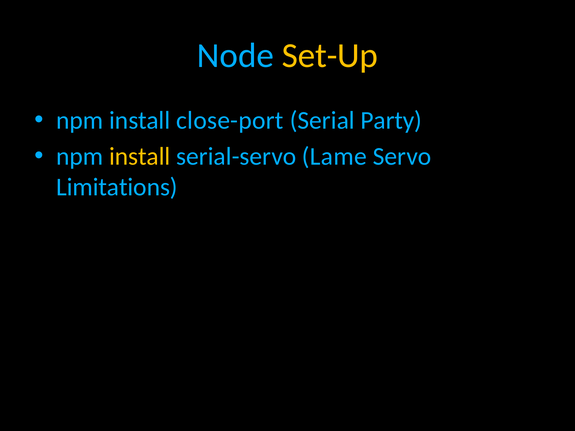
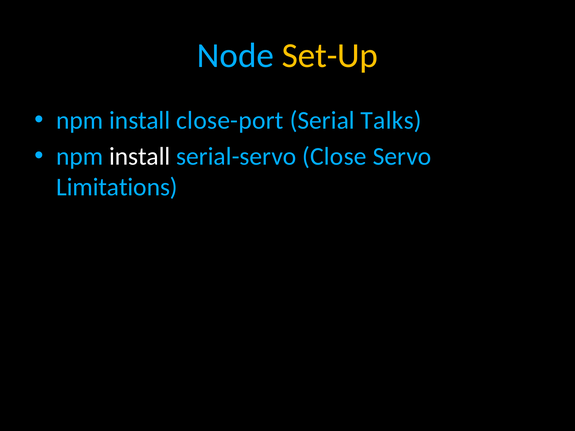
Party: Party -> Talks (391, 121)
install colour: yellow -> white (140, 156)
Lame: Lame -> Close (334, 156)
